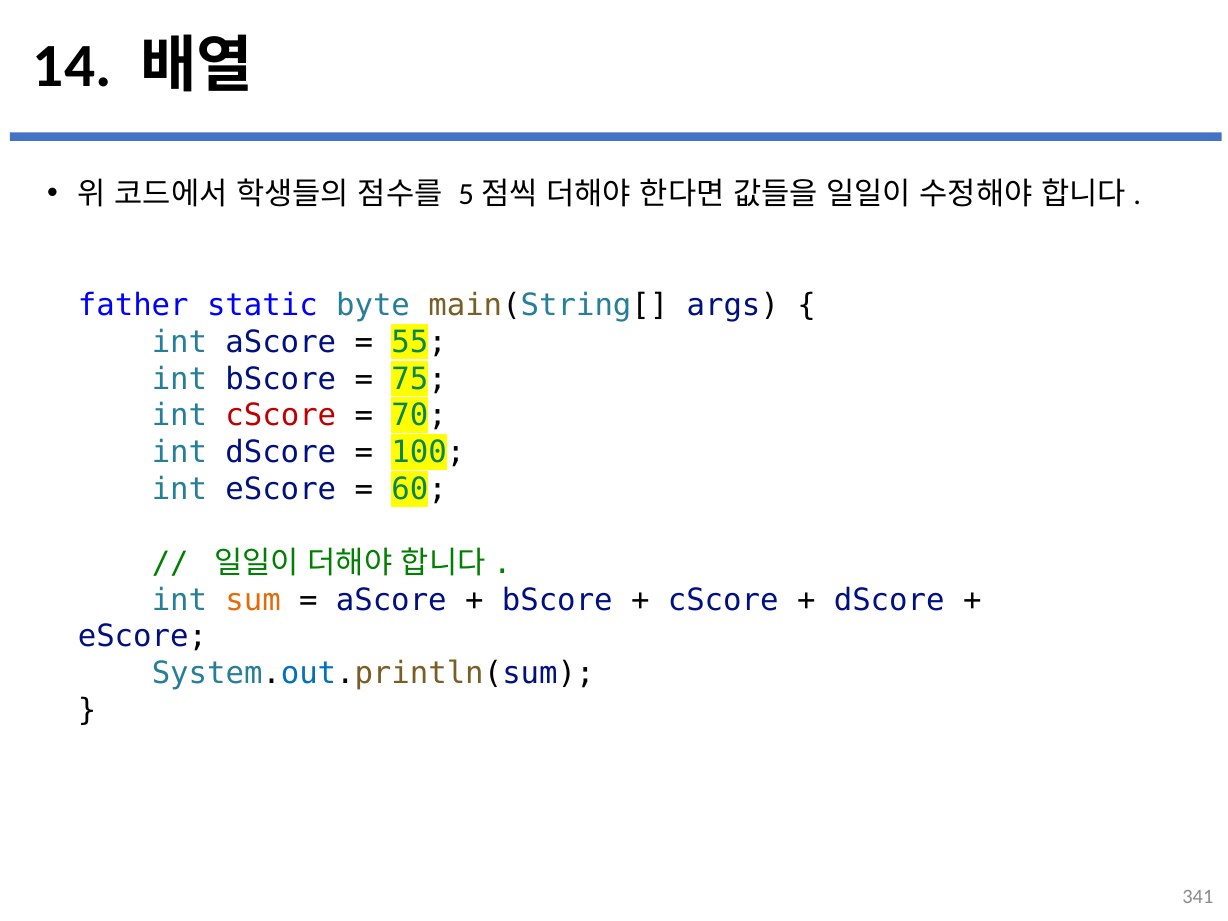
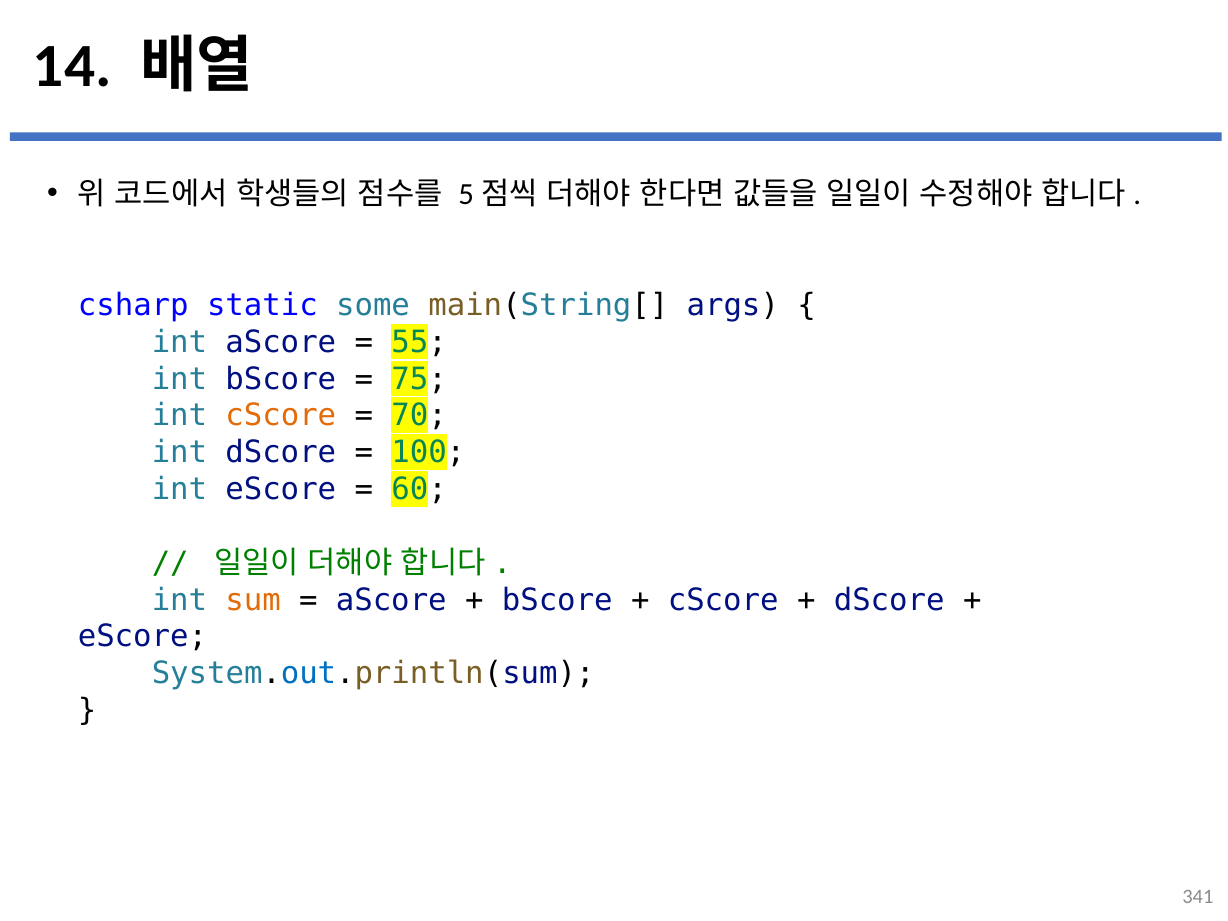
father: father -> csharp (133, 305)
byte: byte -> some (373, 305)
cScore colour: red -> orange (281, 416)
